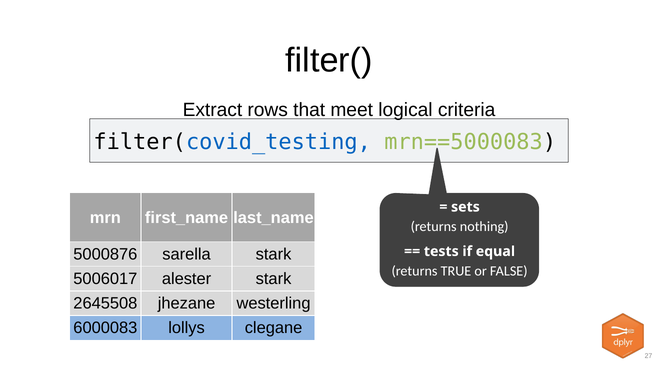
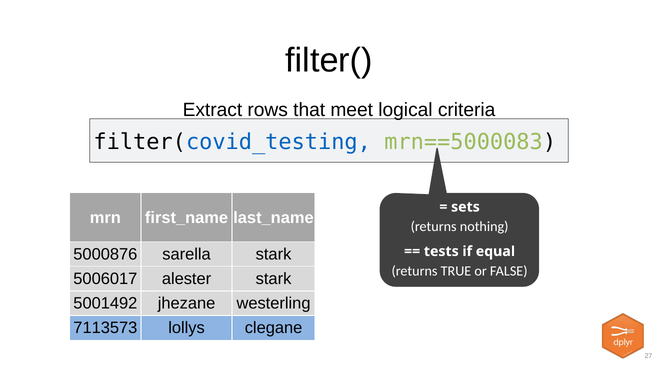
2645508: 2645508 -> 5001492 (105, 304)
6000083: 6000083 -> 7113573 (105, 328)
